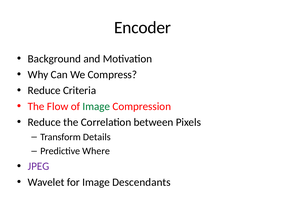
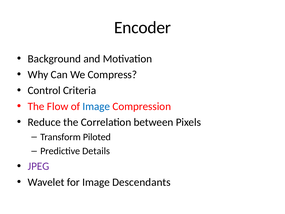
Reduce: Reduce -> Control (44, 90)
Image colour: green -> blue (96, 106)
Details: Details -> Piloted (97, 137)
Where: Where -> Details (96, 151)
